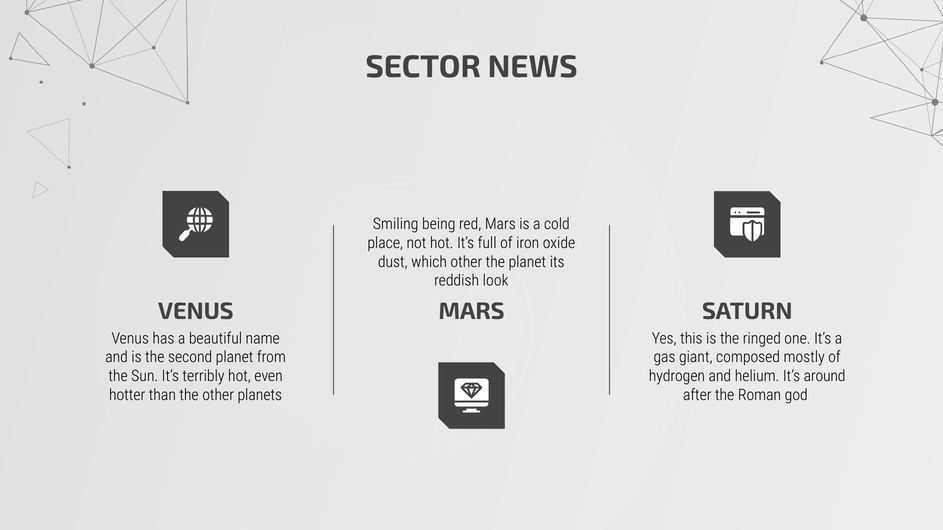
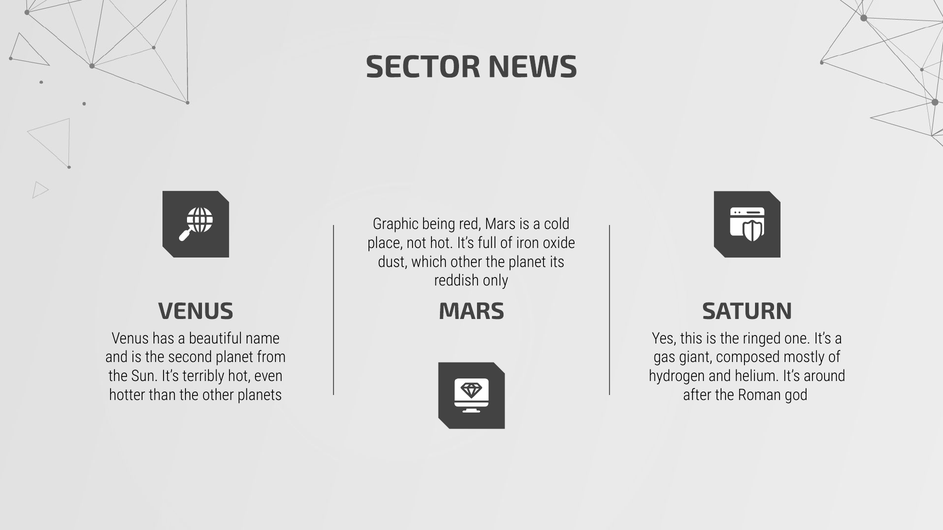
Smiling: Smiling -> Graphic (396, 224)
look: look -> only (496, 281)
